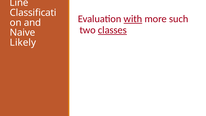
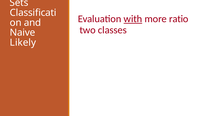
Line: Line -> Sets (19, 3)
such: such -> ratio (179, 19)
classes underline: present -> none (112, 30)
